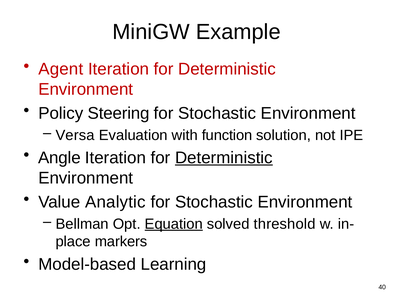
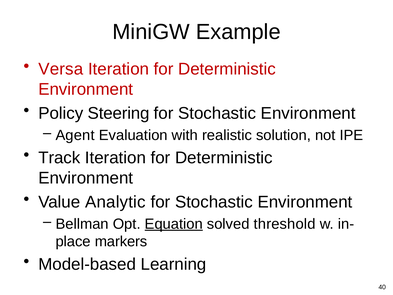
Agent: Agent -> Versa (61, 69)
Versa: Versa -> Agent (75, 135)
function: function -> realistic (227, 135)
Angle: Angle -> Track (59, 158)
Deterministic underline: present -> none (224, 158)
